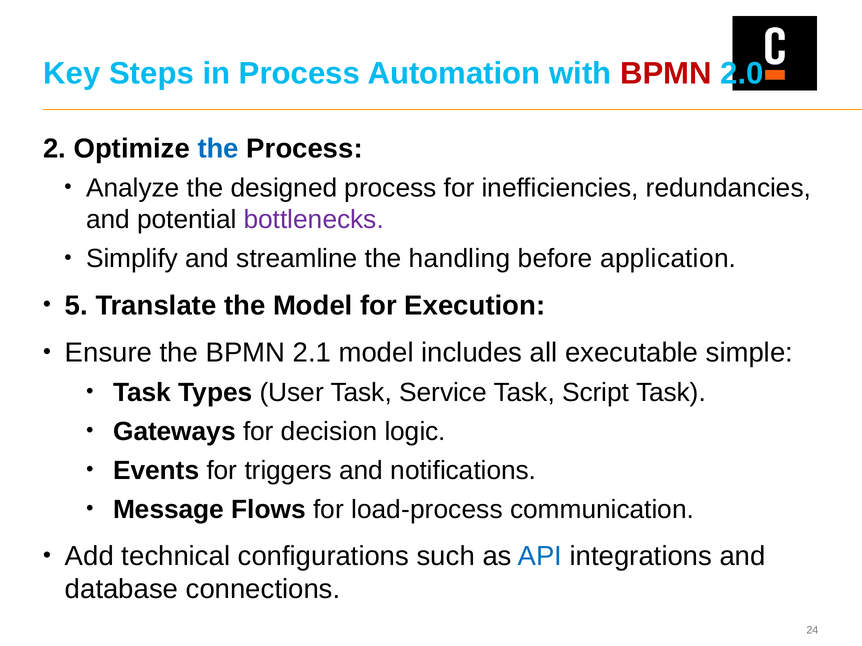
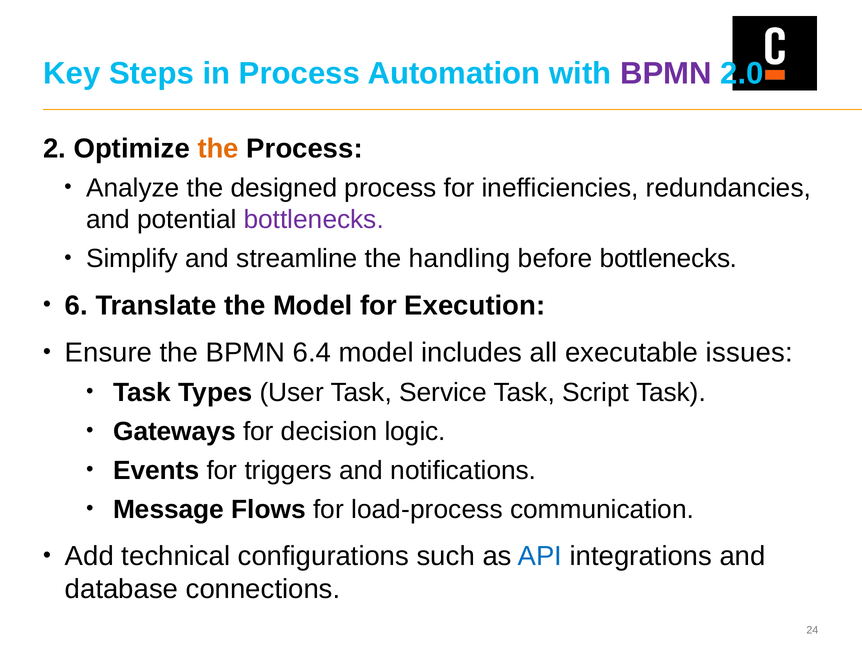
BPMN colour: red -> purple (666, 74)
the colour: blue -> orange (218, 149)
before application: application -> bottlenecks (668, 259)
5: 5 -> 6 (76, 306)
2.1: 2.1 -> 6.4 (312, 353)
simple: simple -> issues (749, 353)
